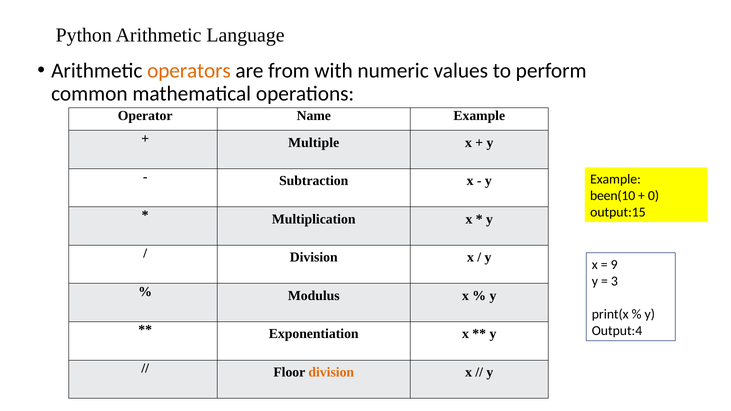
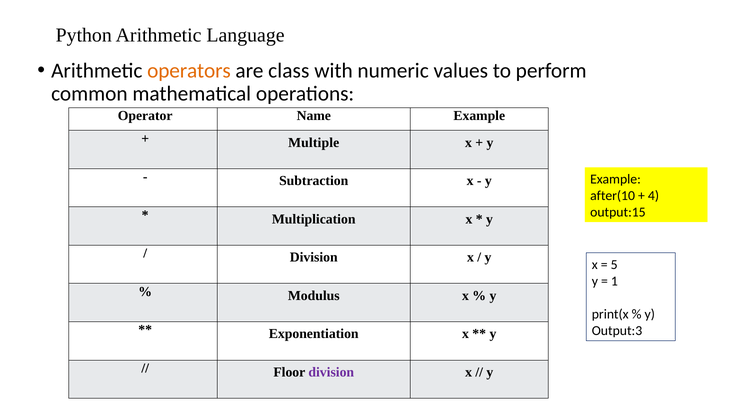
from: from -> class (289, 71)
been(10: been(10 -> after(10 (613, 196)
0: 0 -> 4 (654, 196)
9: 9 -> 5 (614, 265)
3: 3 -> 1 (614, 281)
Output:4: Output:4 -> Output:3 (617, 331)
division colour: orange -> purple (331, 372)
